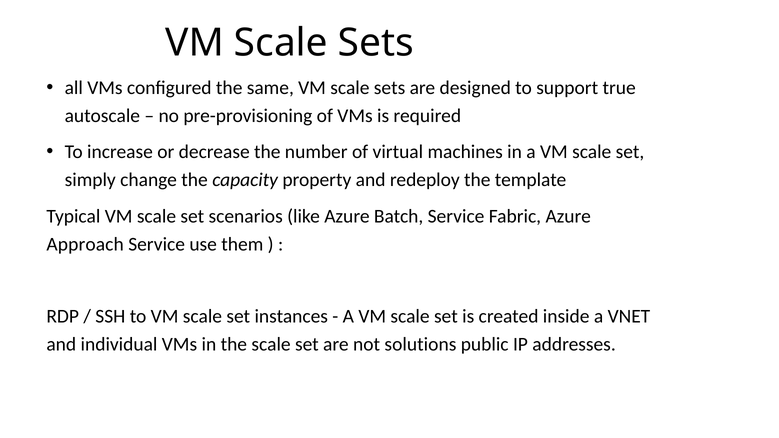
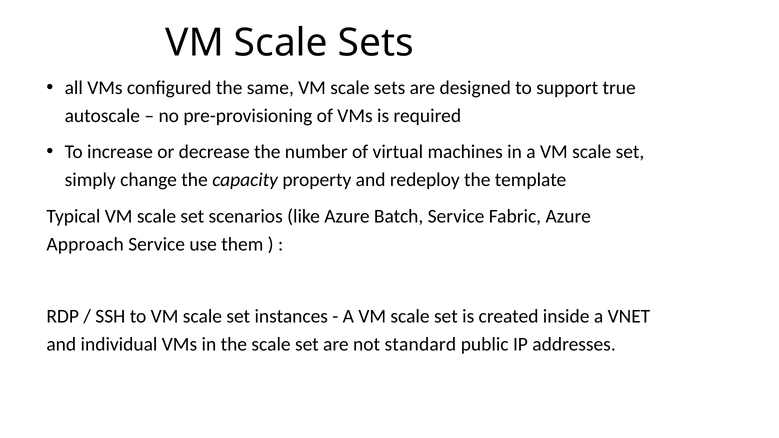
solutions: solutions -> standard (420, 345)
